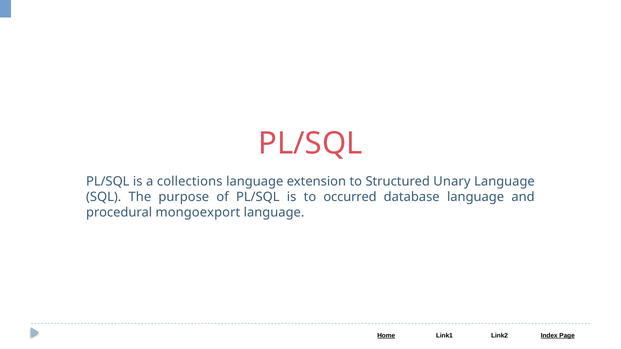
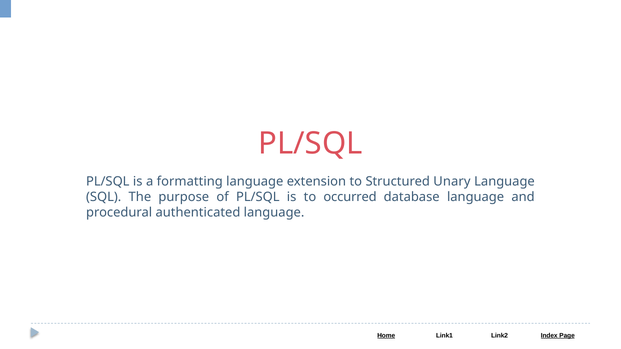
collections: collections -> formatting (190, 182)
mongoexport: mongoexport -> authenticated (198, 213)
